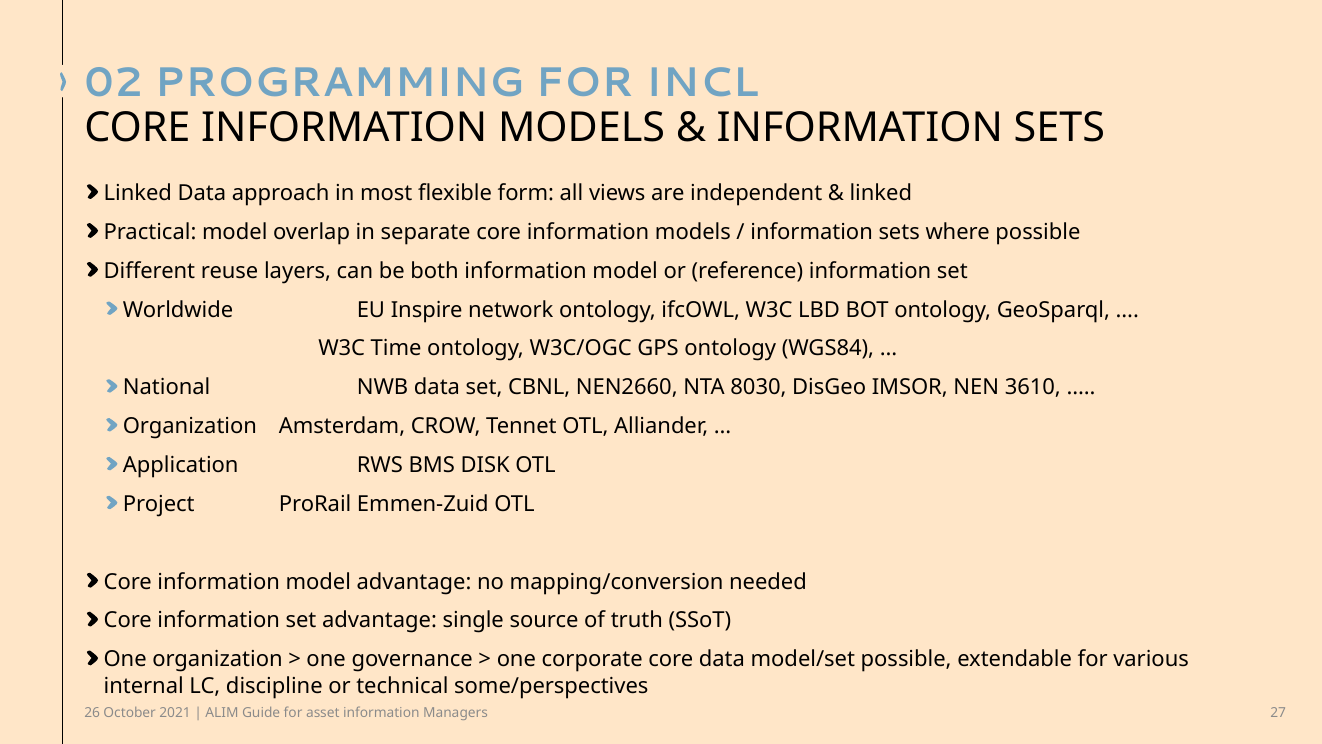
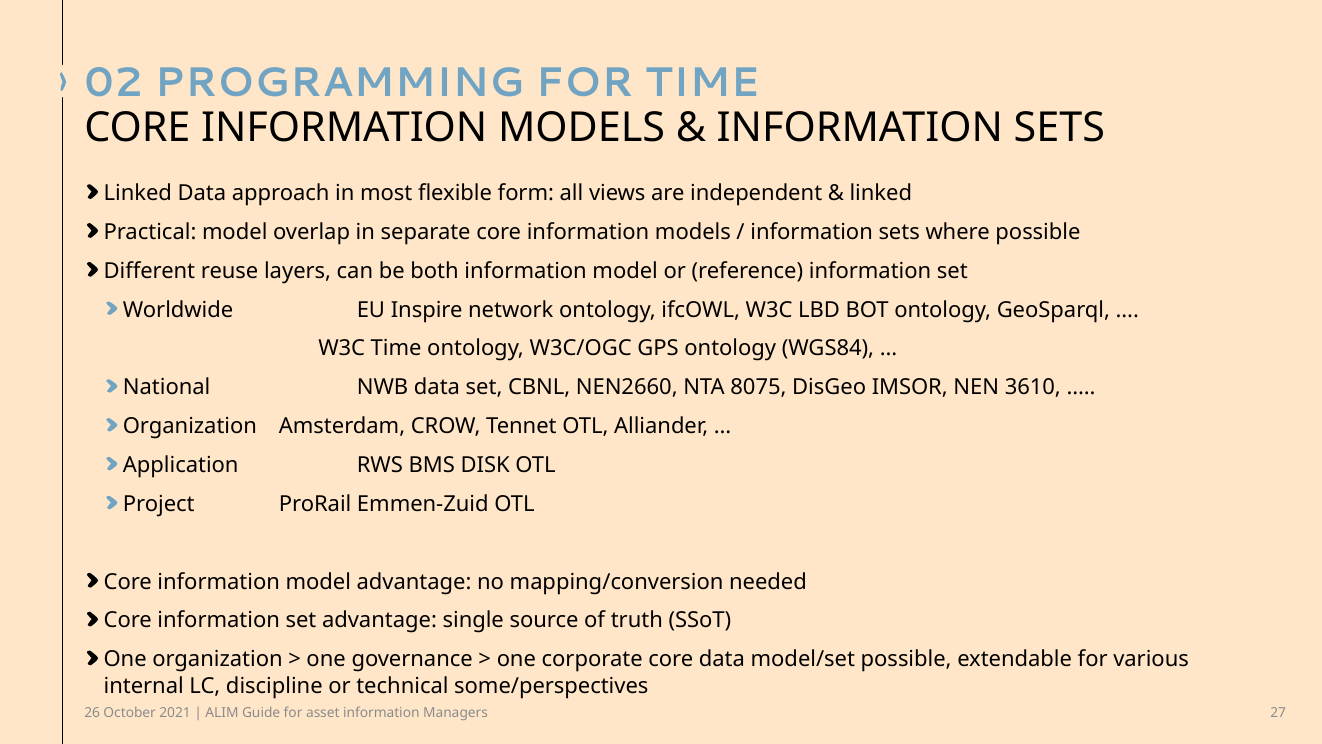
FOR INCL: INCL -> TIME (702, 83)
8030: 8030 -> 8075 (758, 387)
